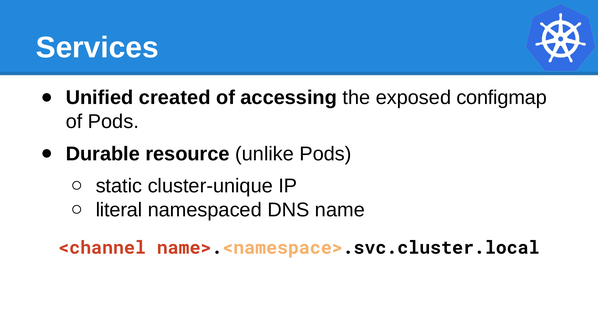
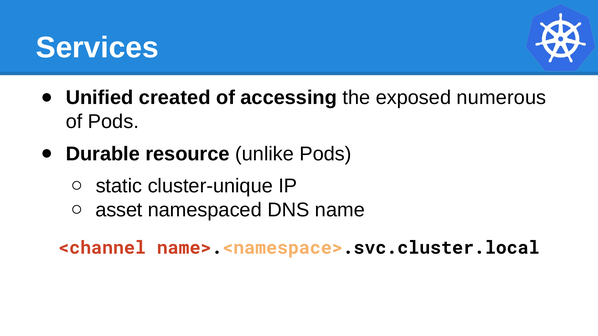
configmap: configmap -> numerous (501, 98)
literal: literal -> asset (119, 210)
